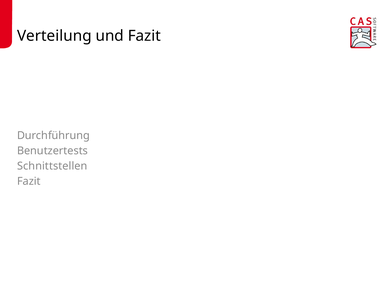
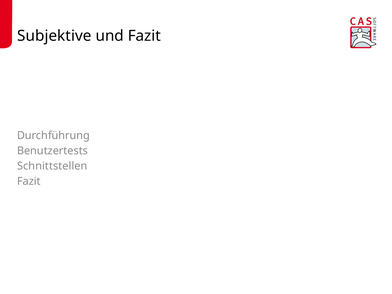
Verteilung: Verteilung -> Subjektive (54, 36)
